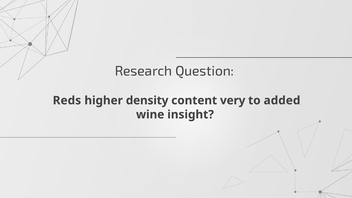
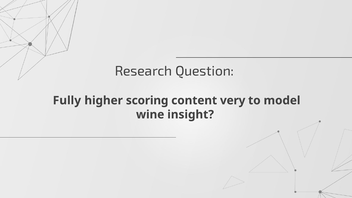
Reds: Reds -> Fully (67, 100)
density: density -> scoring (147, 100)
added: added -> model (282, 100)
